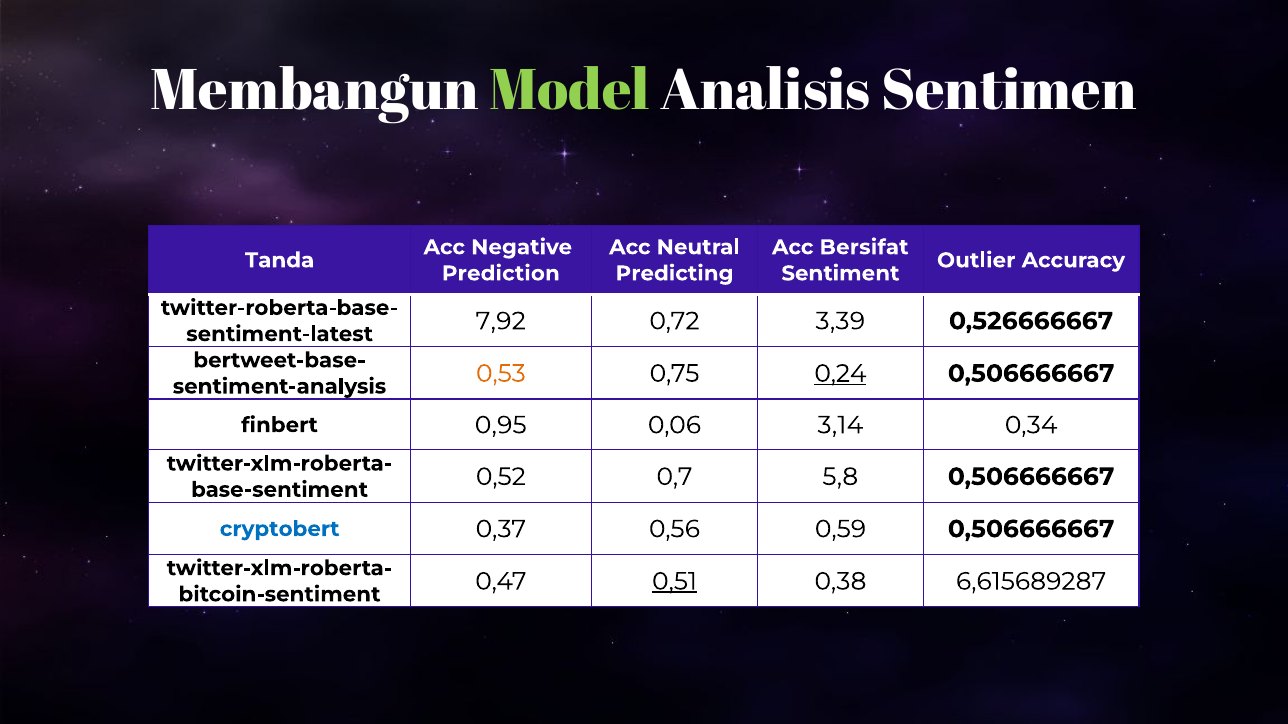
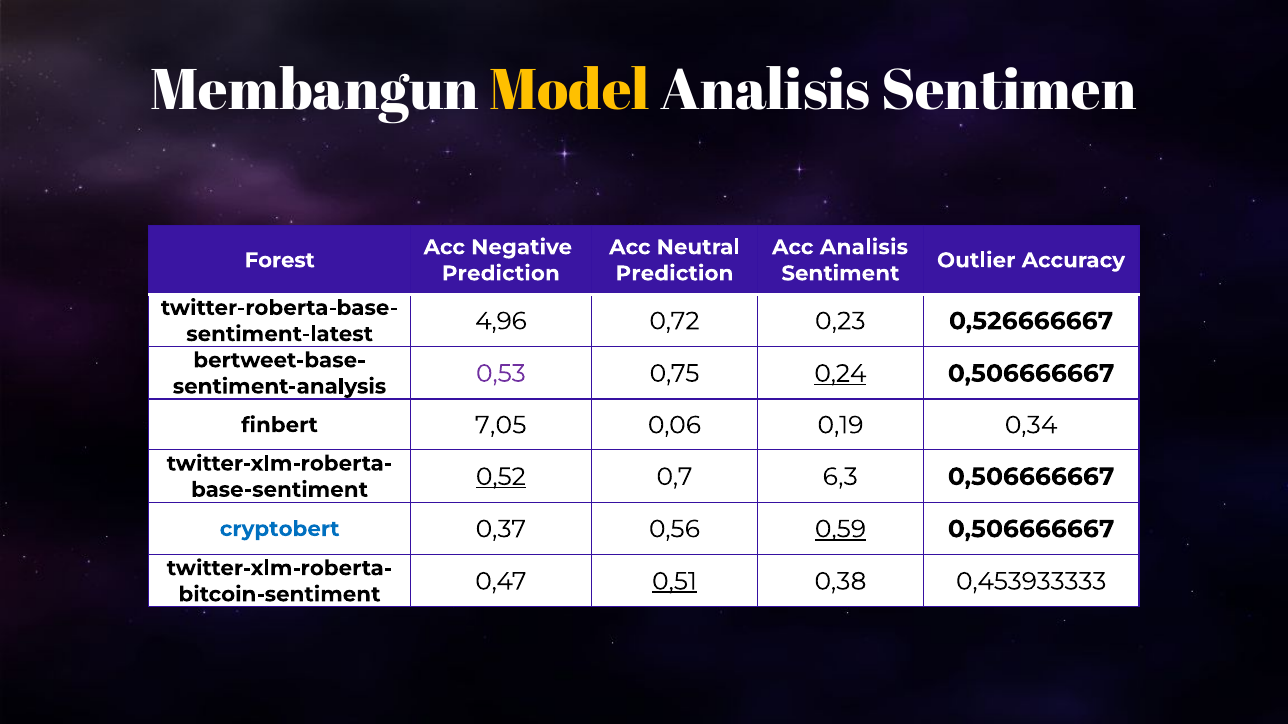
Model colour: light green -> yellow (570, 91)
Acc Bersifat: Bersifat -> Analisis (864, 247)
Tanda: Tanda -> Forest (280, 261)
Predicting: Predicting -> Prediction (674, 274)
7,92: 7,92 -> 4,96 (501, 321)
3,39: 3,39 -> 0,23 (840, 321)
0,53 colour: orange -> purple (501, 374)
0,95: 0,95 -> 7,05 (501, 425)
3,14: 3,14 -> 0,19 (840, 425)
0,52 underline: none -> present (501, 477)
5,8: 5,8 -> 6,3 (840, 477)
0,59 underline: none -> present (840, 529)
6,615689287: 6,615689287 -> 0,453933333 (1031, 582)
